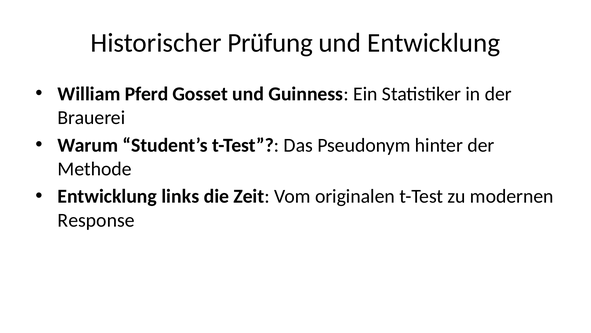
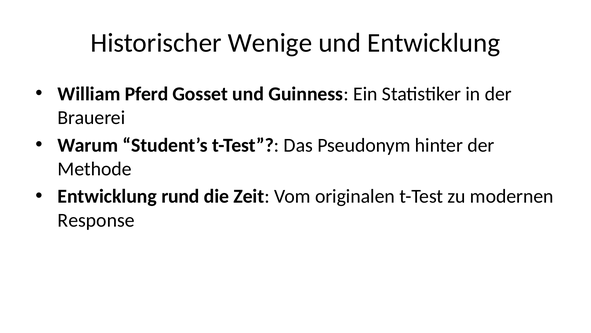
Prüfung: Prüfung -> Wenige (270, 43)
links: links -> rund (180, 196)
